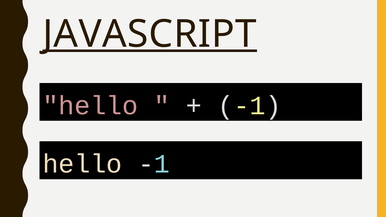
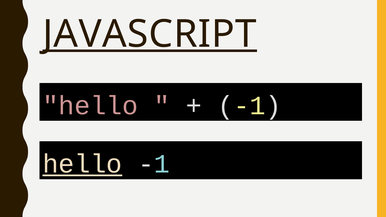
hello underline: none -> present (82, 164)
